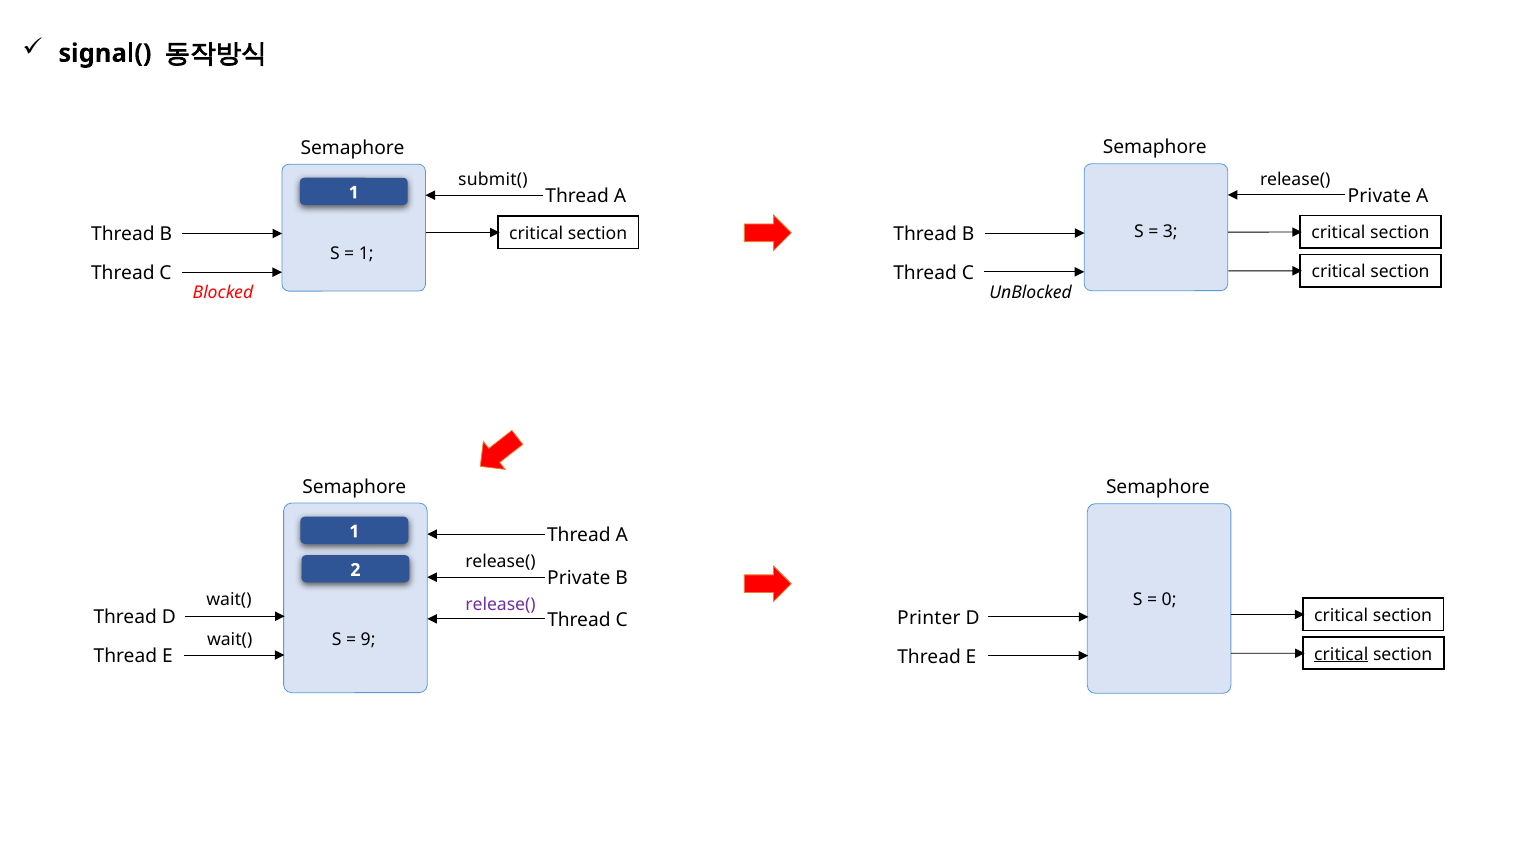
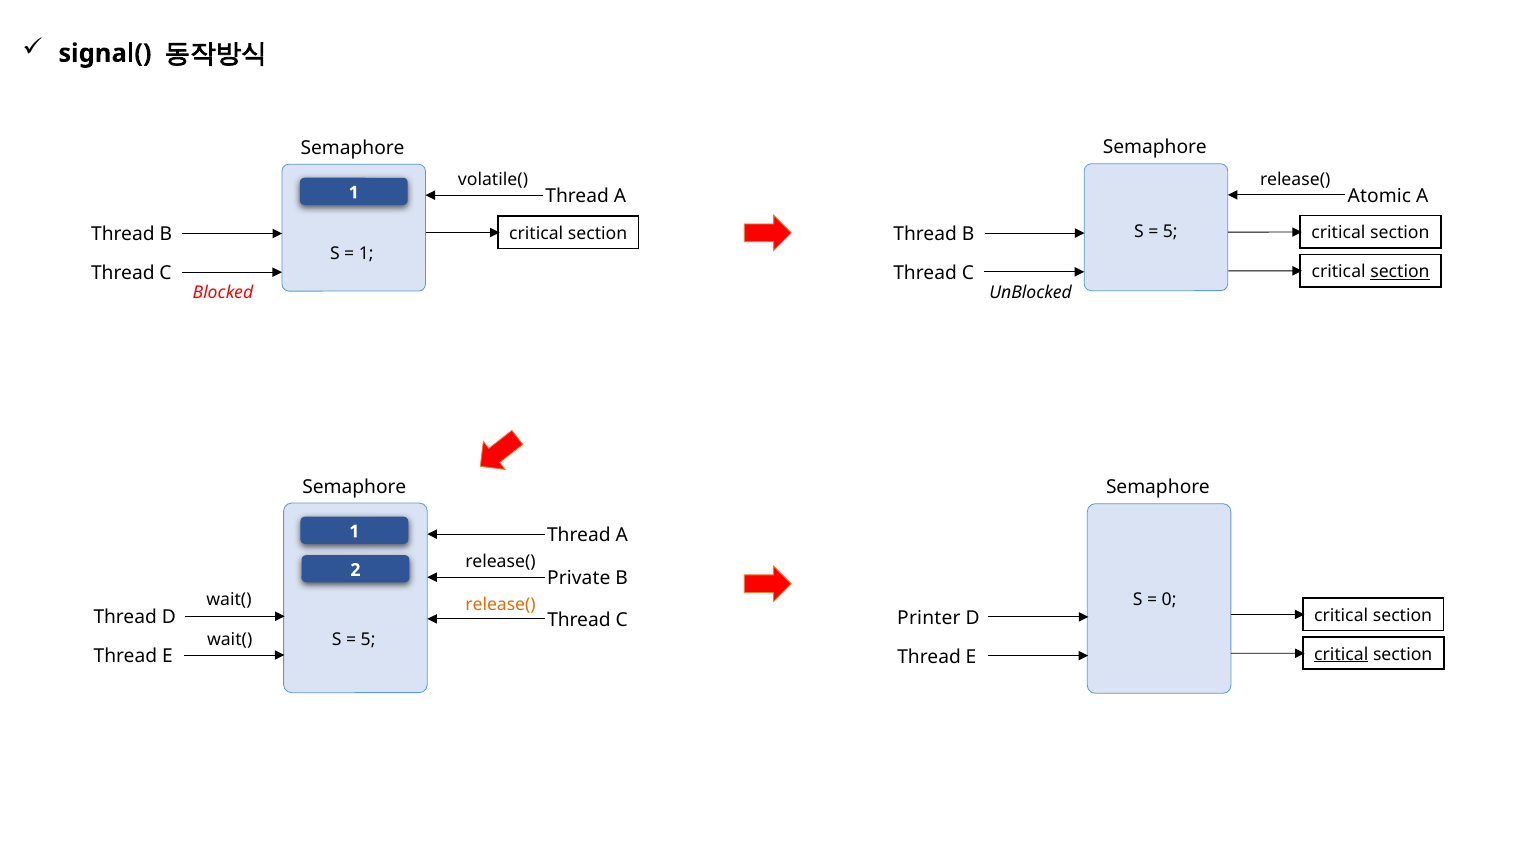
submit(: submit( -> volatile( (493, 180)
1 Private: Private -> Atomic (1379, 196)
3: 3 -> 5 (1170, 231)
section underline: none -> present (1400, 272)
release( colour: purple -> orange (501, 605)
9: 9 -> 5 (368, 640)
